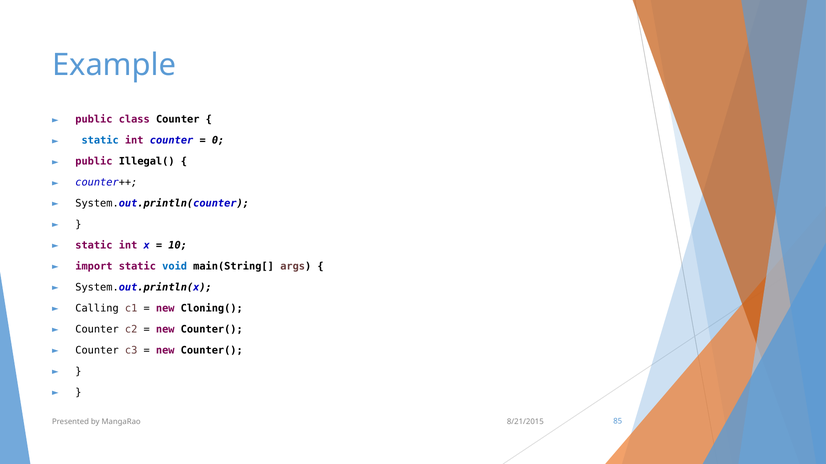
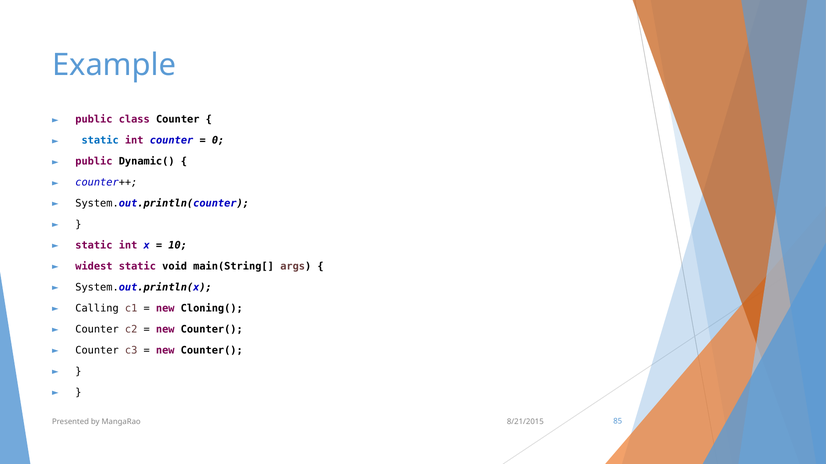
Illegal(: Illegal( -> Dynamic( (147, 162)
import: import -> widest (94, 267)
void colour: blue -> black (175, 267)
